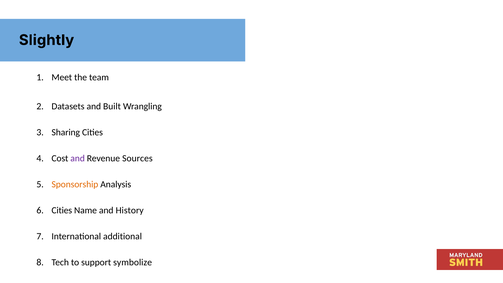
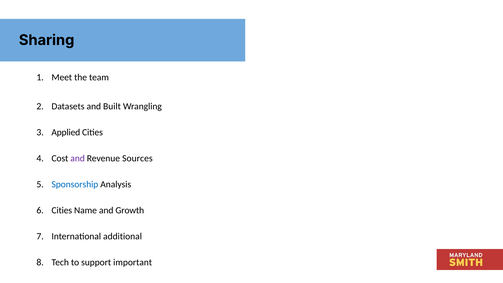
Slightly: Slightly -> Sharing (47, 40)
Sharing: Sharing -> Applied (66, 132)
Sponsorship colour: orange -> blue (75, 184)
History: History -> Growth (130, 210)
symbolize: symbolize -> important (133, 262)
